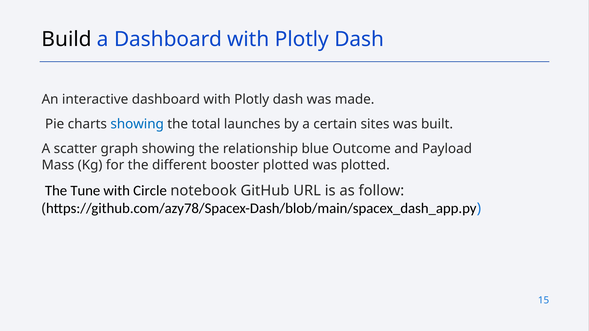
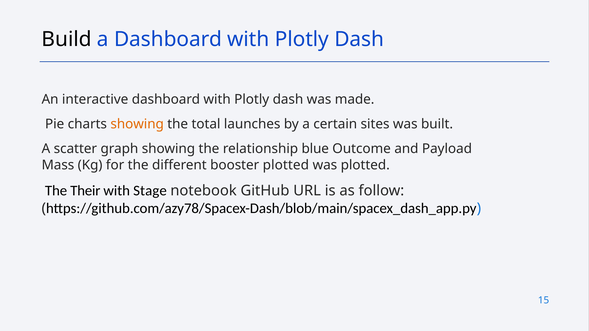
showing colour: blue -> orange (137, 124)
Tune: Tune -> Their (85, 191)
Circle: Circle -> Stage (150, 191)
